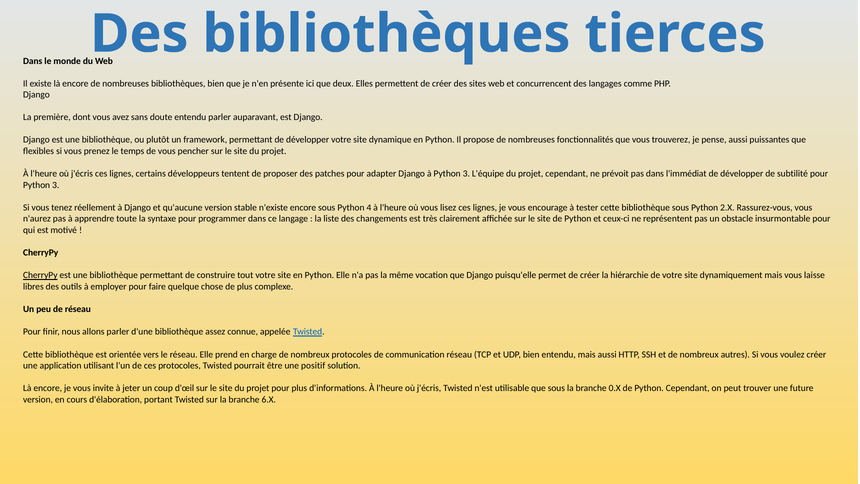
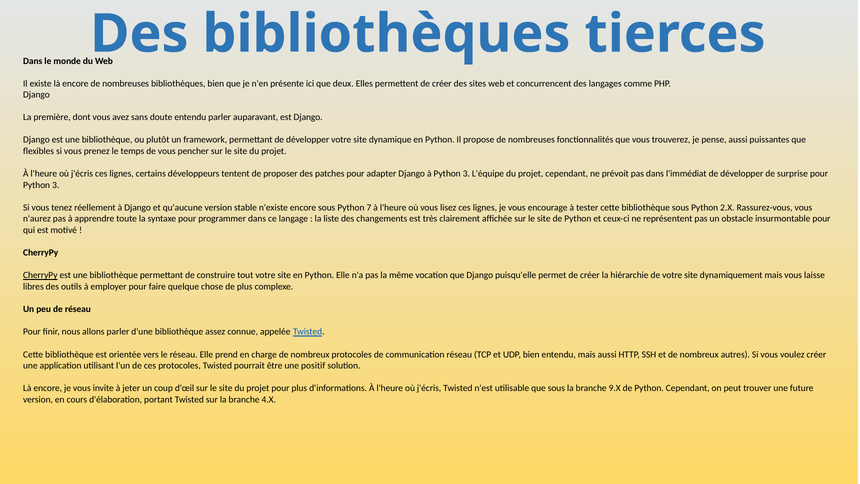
subtilité: subtilité -> surprise (792, 174)
4: 4 -> 7 (369, 207)
0.X: 0.X -> 9.X (615, 388)
6.X: 6.X -> 4.X (269, 399)
